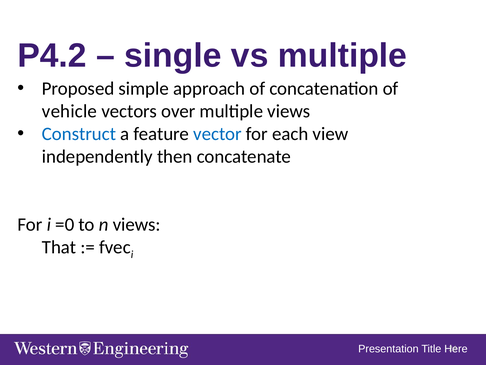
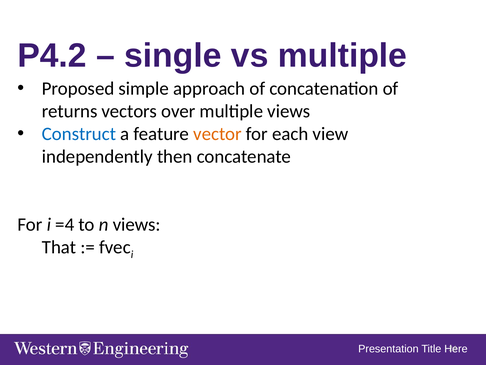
vehicle: vehicle -> returns (70, 111)
vector colour: blue -> orange (218, 134)
=0: =0 -> =4 (65, 224)
